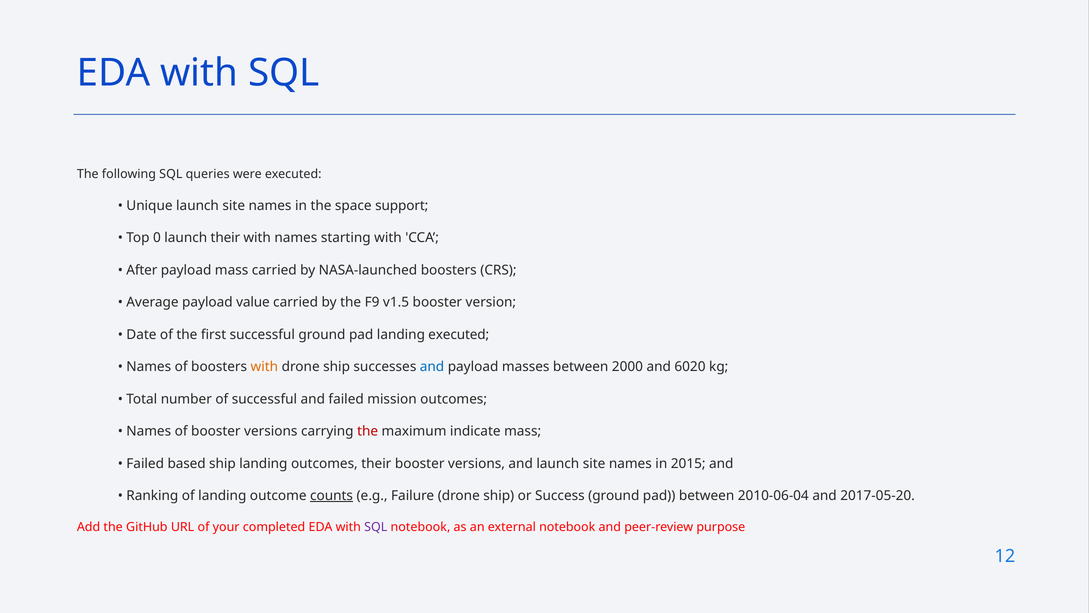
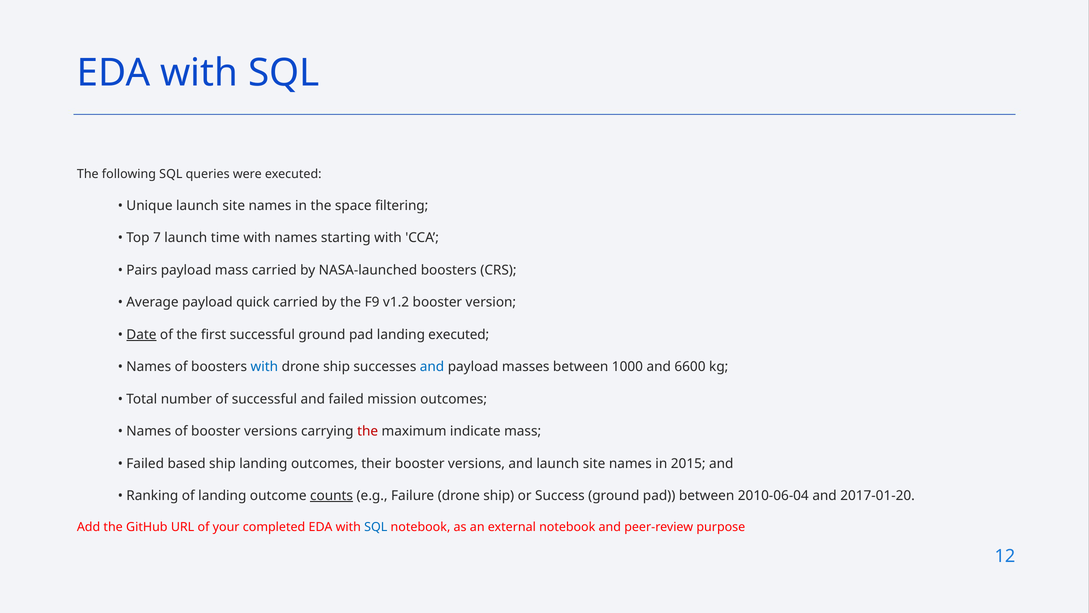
support: support -> filtering (402, 205)
0: 0 -> 7 (157, 238)
launch their: their -> time (225, 238)
After: After -> Pairs (142, 270)
value: value -> quick (253, 302)
v1.5: v1.5 -> v1.2 (396, 302)
Date underline: none -> present (141, 334)
with colour: orange -> blue (264, 367)
2000: 2000 -> 1000 (627, 367)
6020: 6020 -> 6600 (690, 367)
2017-05-20: 2017-05-20 -> 2017-01-20 (878, 495)
SQL colour: purple -> blue (376, 527)
